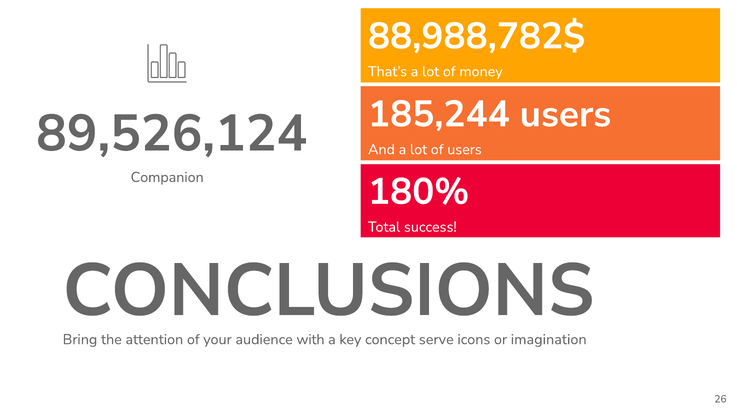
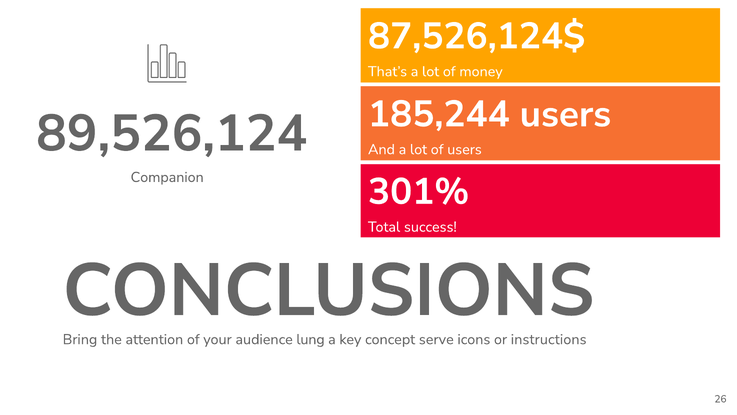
88,988,782$: 88,988,782$ -> 87,526,124$ (477, 36)
180%: 180% -> 301% (419, 191)
with: with -> lung (310, 339)
imagination: imagination -> instructions (549, 339)
